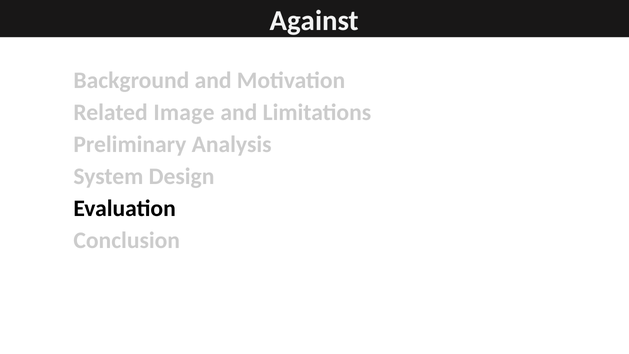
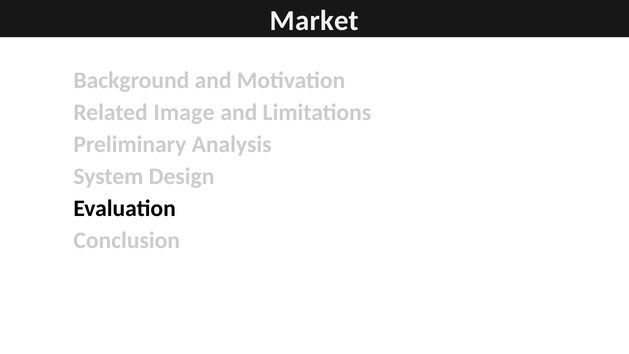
Against: Against -> Market (314, 21)
